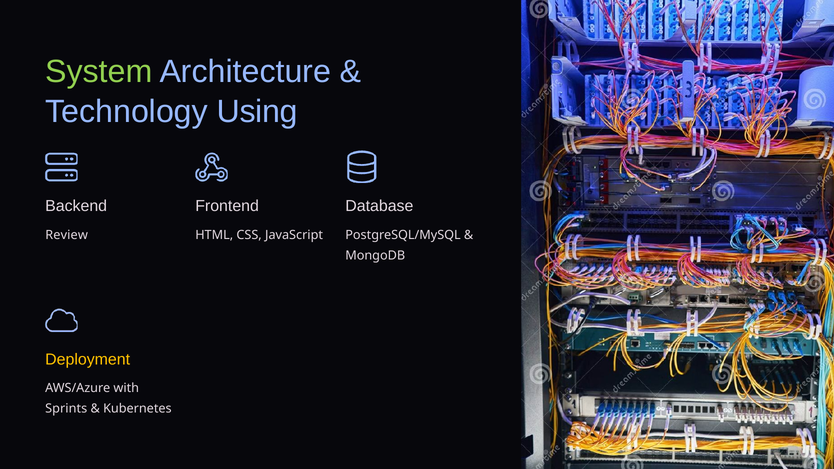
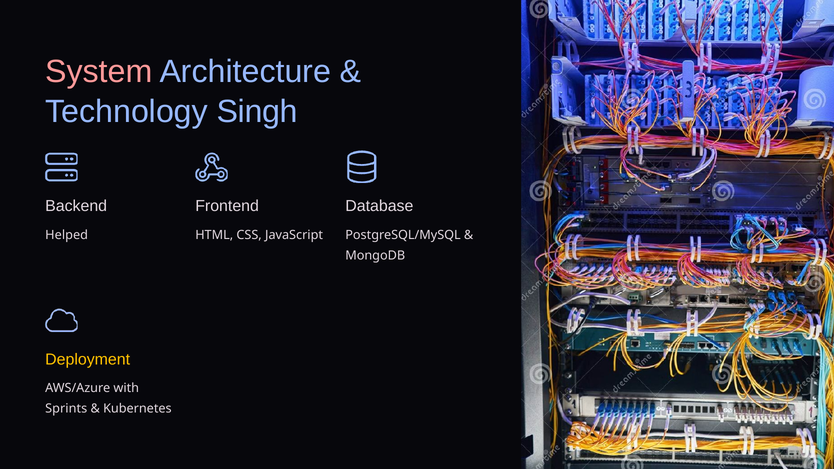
System colour: light green -> pink (99, 72)
Using: Using -> Singh (257, 112)
Review: Review -> Helped (67, 235)
